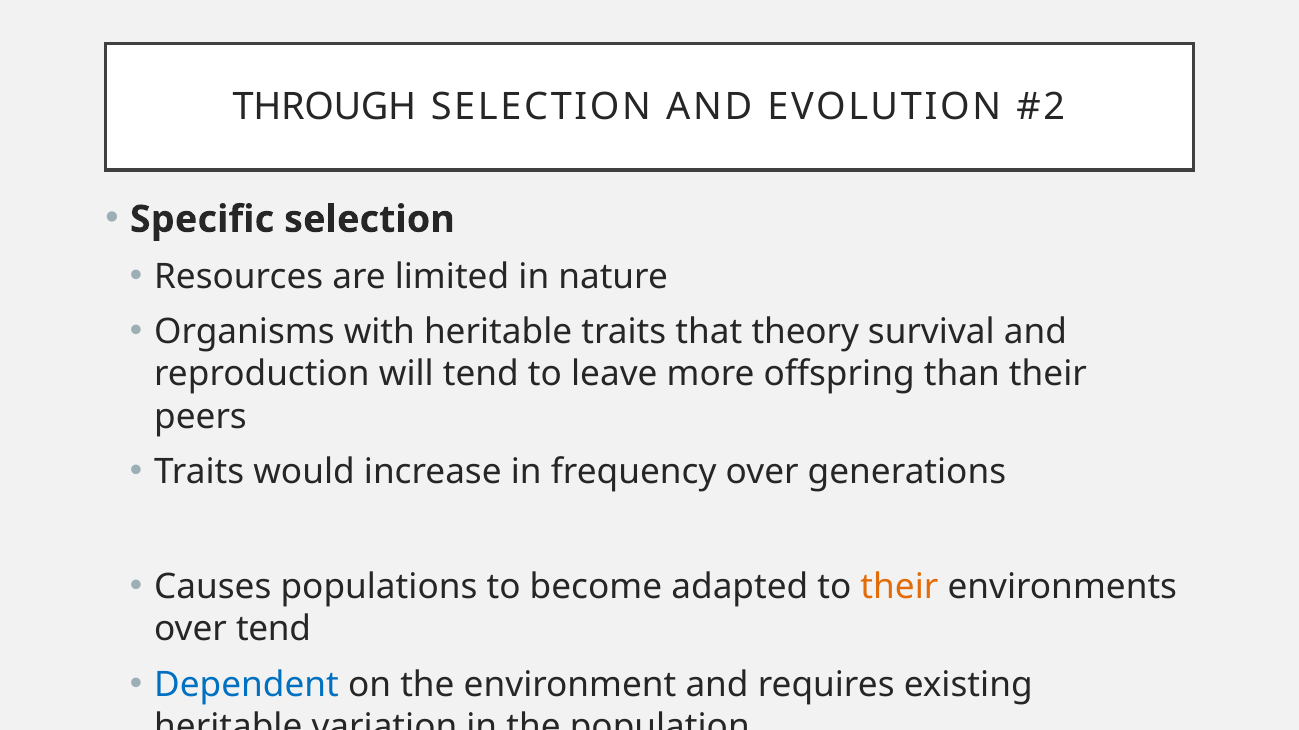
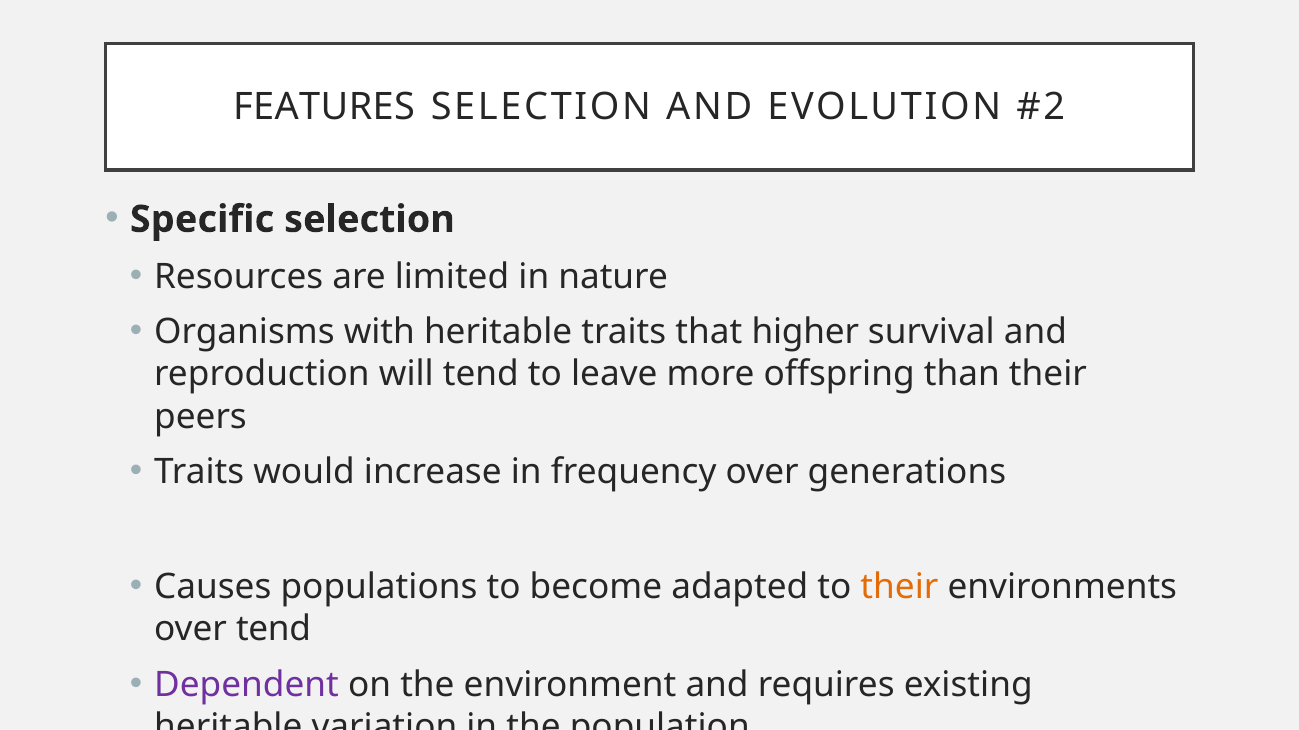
THROUGH: THROUGH -> FEATURES (324, 107)
theory: theory -> higher (805, 333)
Dependent colour: blue -> purple (247, 685)
